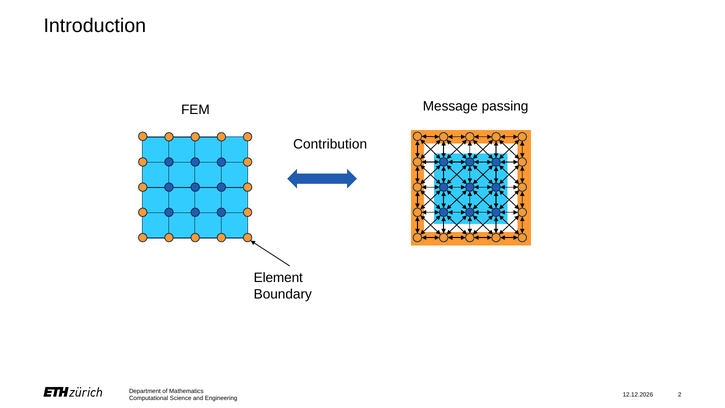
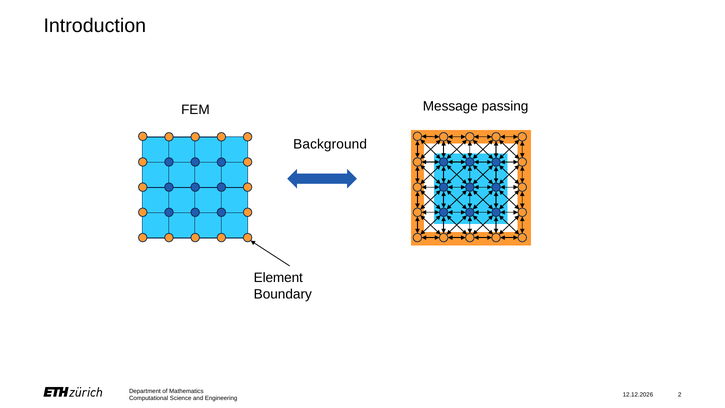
Contribution: Contribution -> Background (330, 144)
